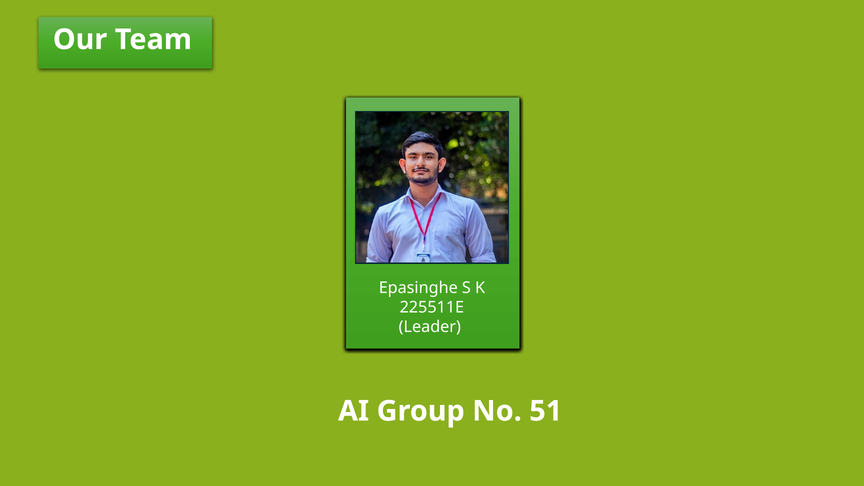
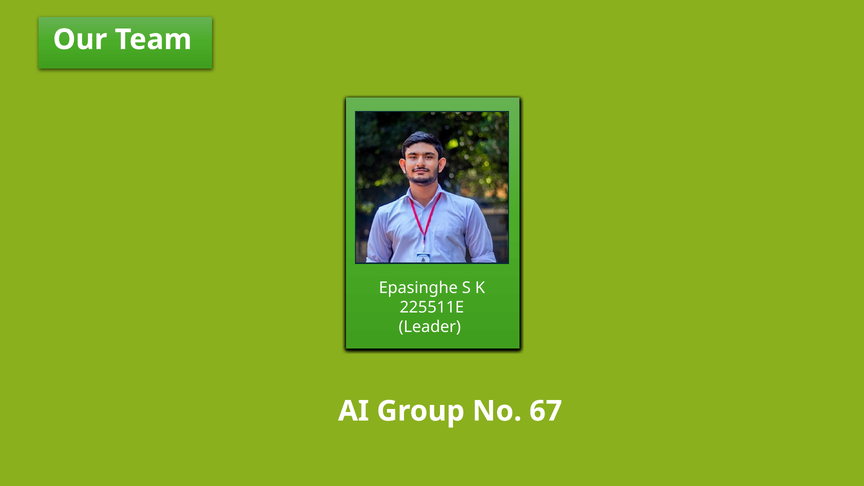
51: 51 -> 67 (546, 411)
